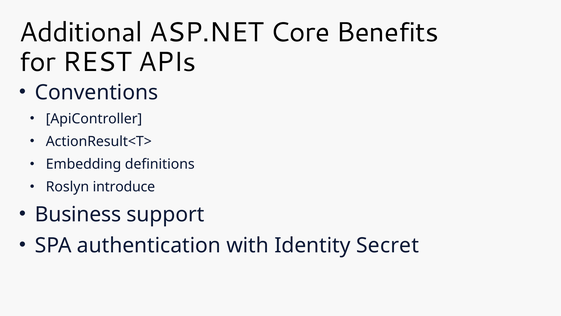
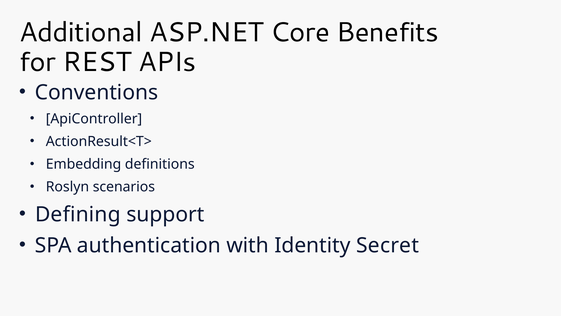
introduce: introduce -> scenarios (124, 187)
Business: Business -> Defining (78, 214)
